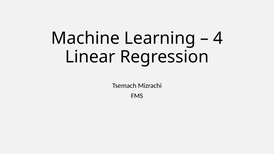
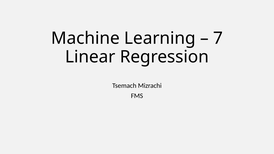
4: 4 -> 7 (218, 38)
